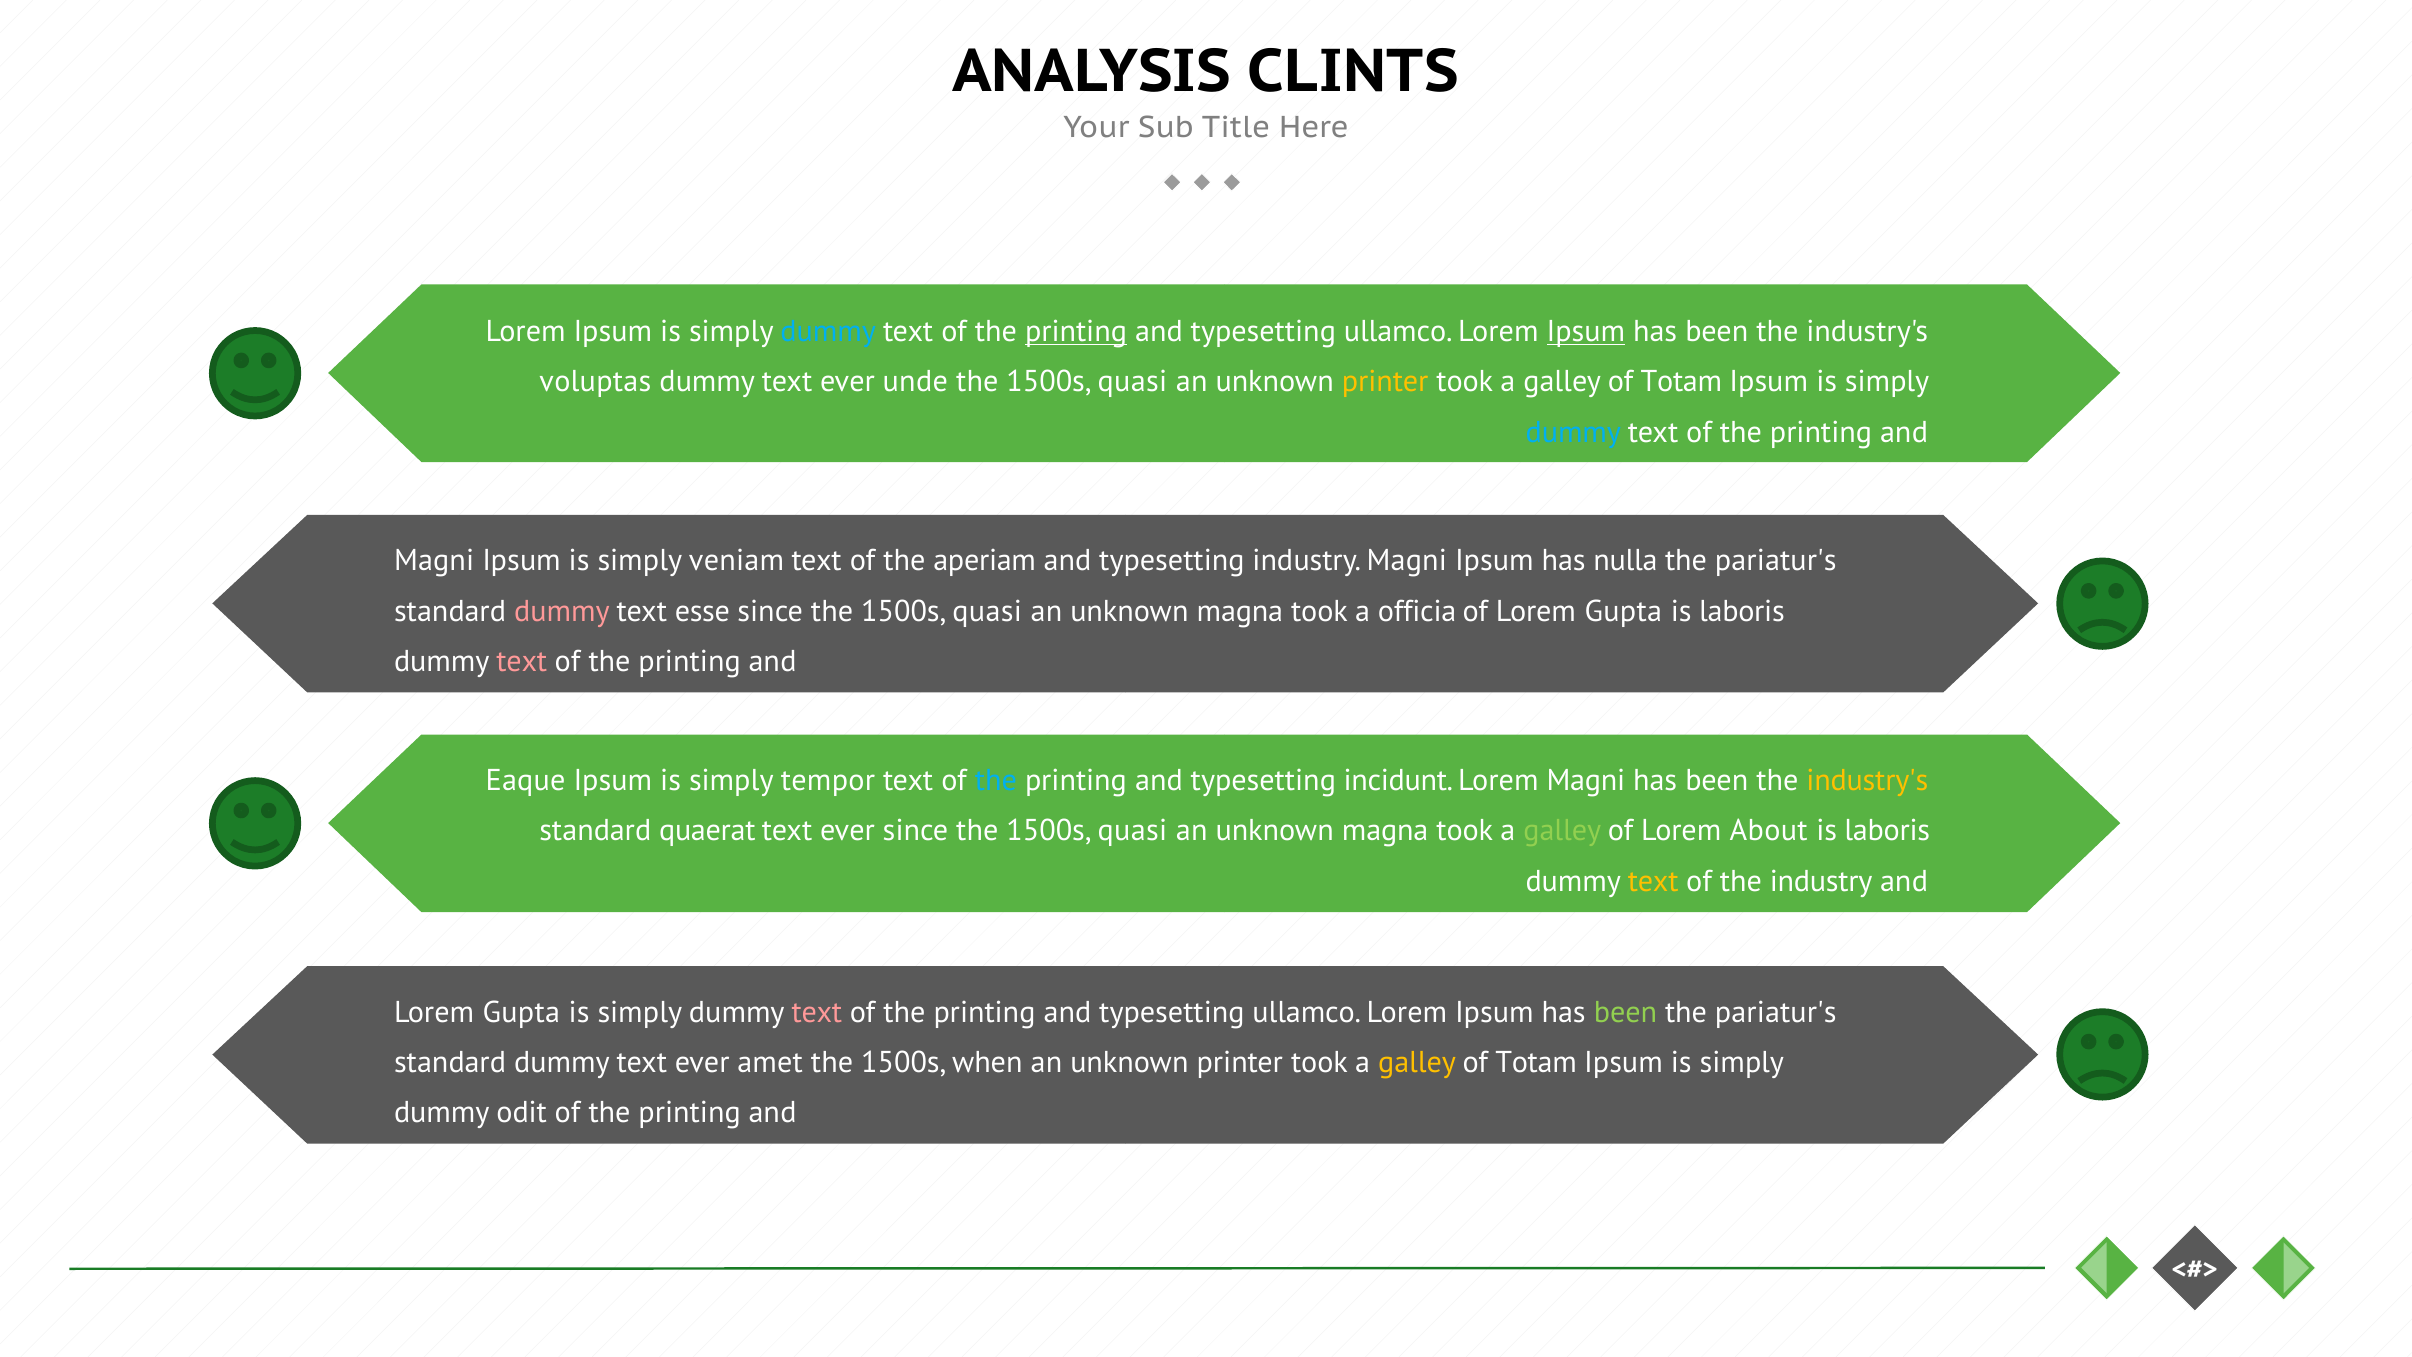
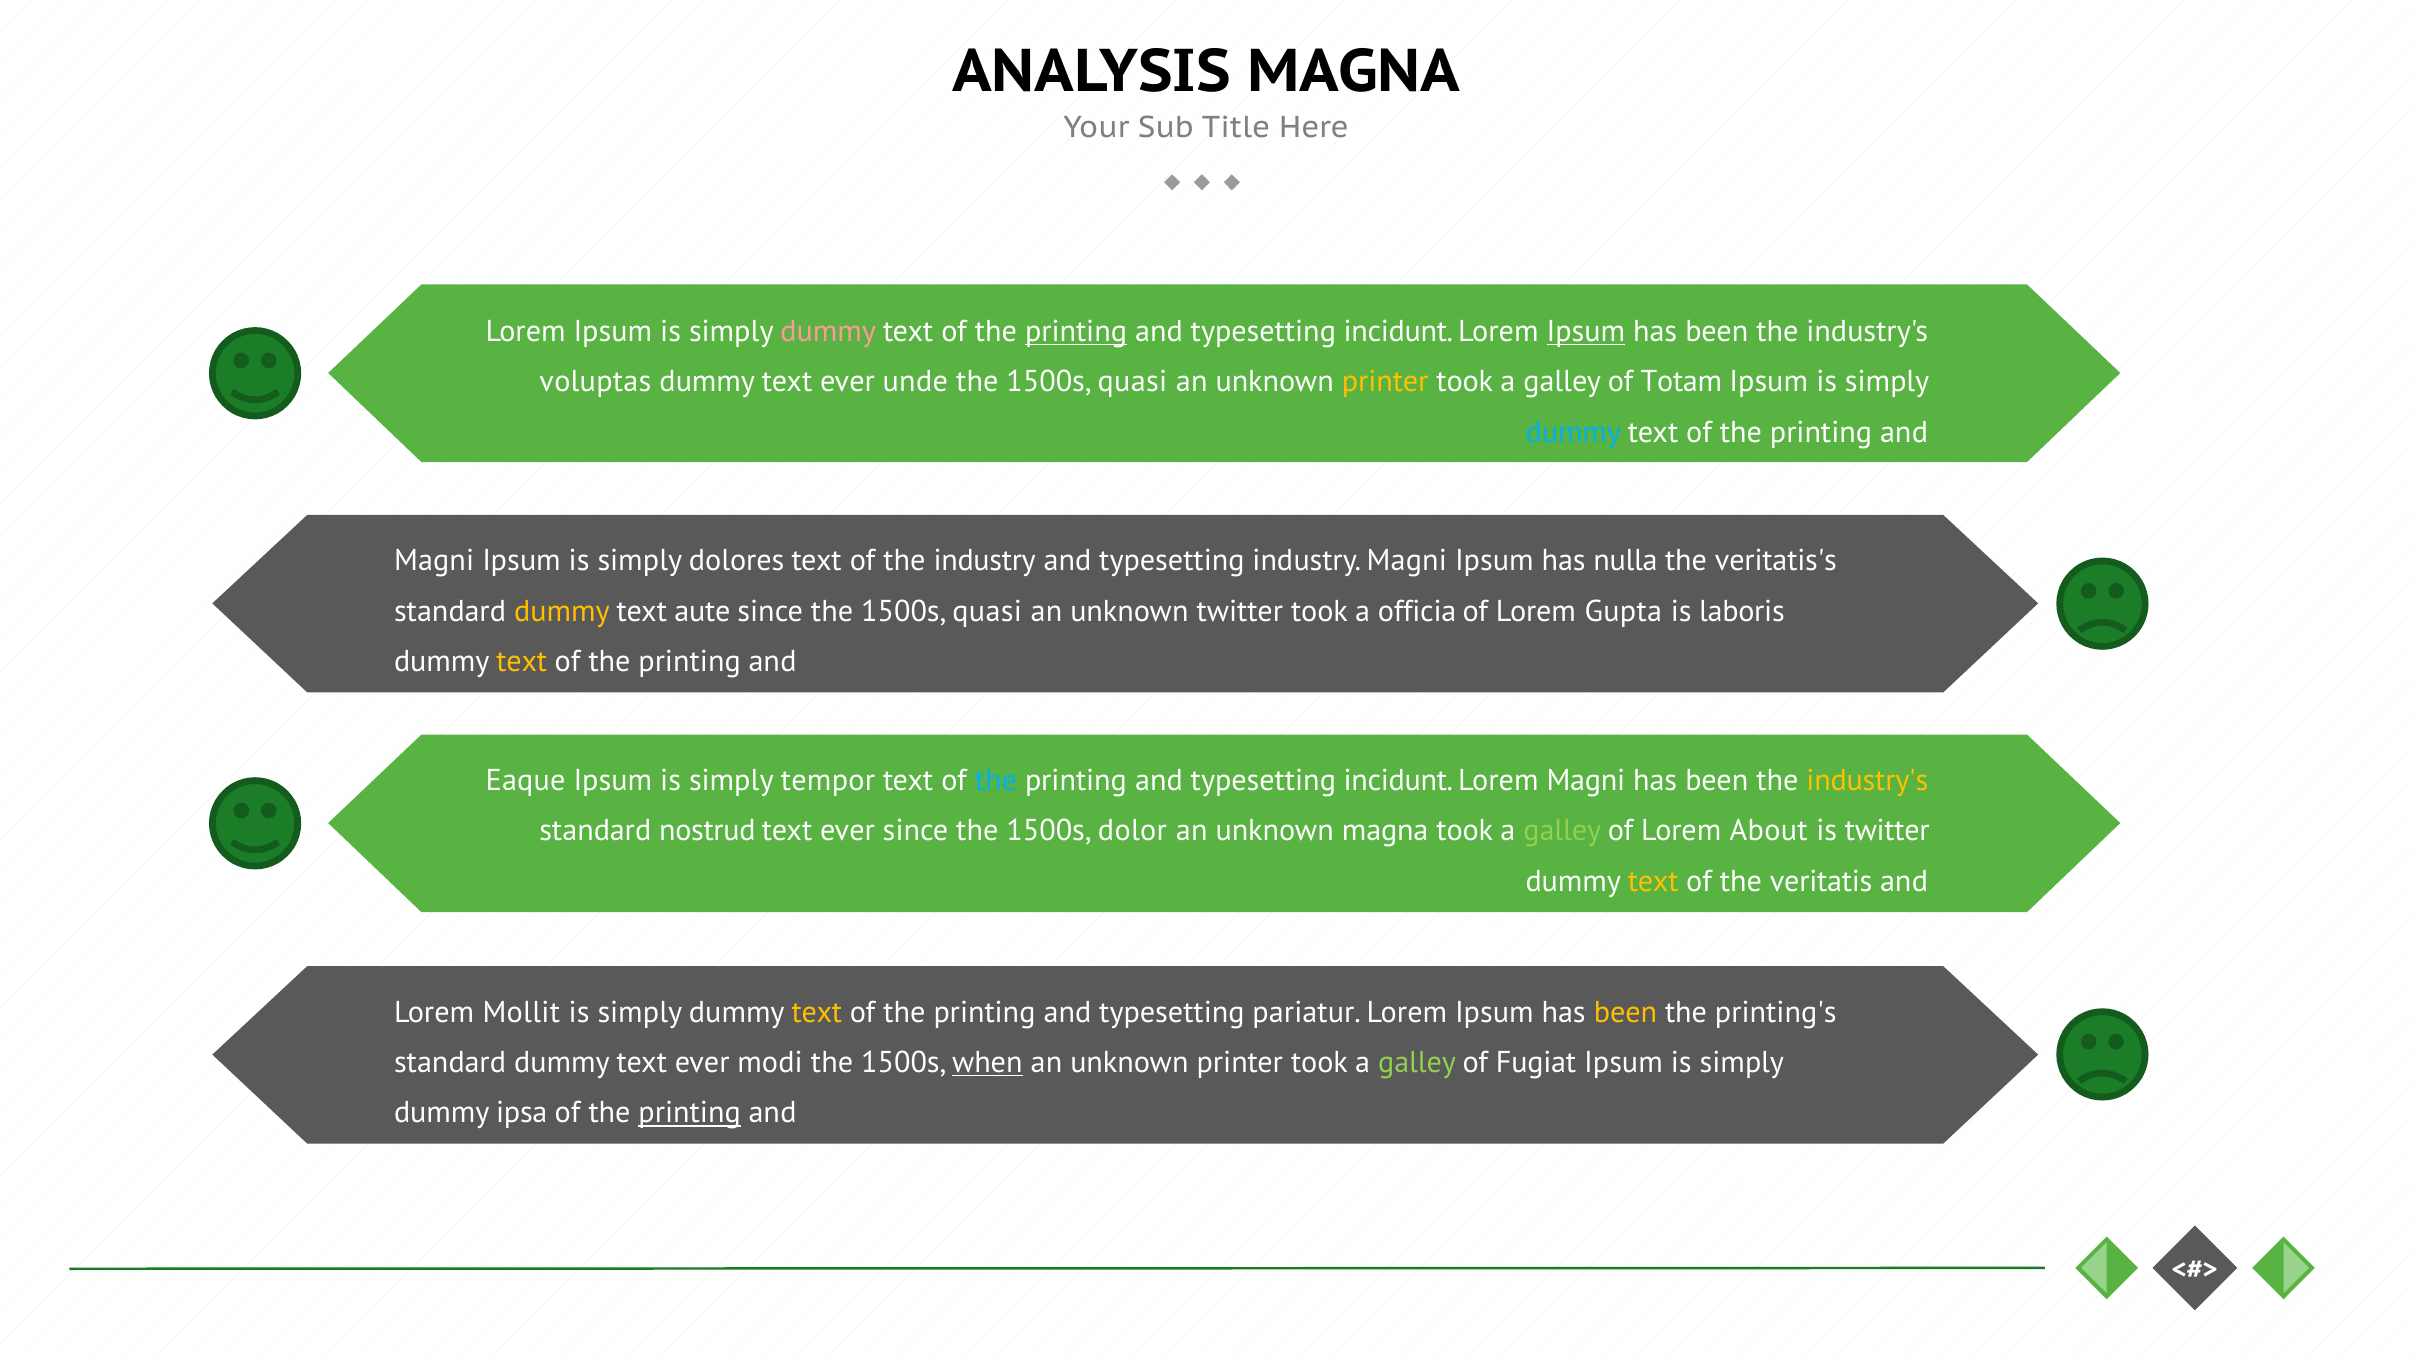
ANALYSIS CLINTS: CLINTS -> MAGNA (1354, 72)
dummy colour: light blue -> pink (828, 332)
ullamco: ullamco -> incidunt (1398, 332)
veniam: veniam -> dolores (737, 561)
the aperiam: aperiam -> industry (985, 561)
pariatur's: pariatur's -> veritatis's (1776, 561)
dummy colour: pink -> yellow (562, 611)
esse: esse -> aute (702, 611)
magna: magna -> twitter (1240, 611)
text colour: pink -> yellow (522, 661)
quaerat: quaerat -> nostrud (707, 831)
quasi: quasi -> dolor (1132, 831)
laboris: laboris -> twitter (1887, 831)
the industry: industry -> veritatis (1821, 881)
Gupta: Gupta -> Mollit (521, 1012)
text colour: pink -> yellow (817, 1012)
ullamco: ullamco -> pariatur (1307, 1012)
been colour: light green -> yellow (1625, 1012)
pariatur's: pariatur's -> printing's (1776, 1012)
amet: amet -> modi (770, 1062)
when underline: none -> present (987, 1062)
galley colour: yellow -> light green (1417, 1062)
Totam: Totam -> Fugiat (1536, 1062)
odit: odit -> ipsa (522, 1113)
printing underline: none -> present (690, 1113)
